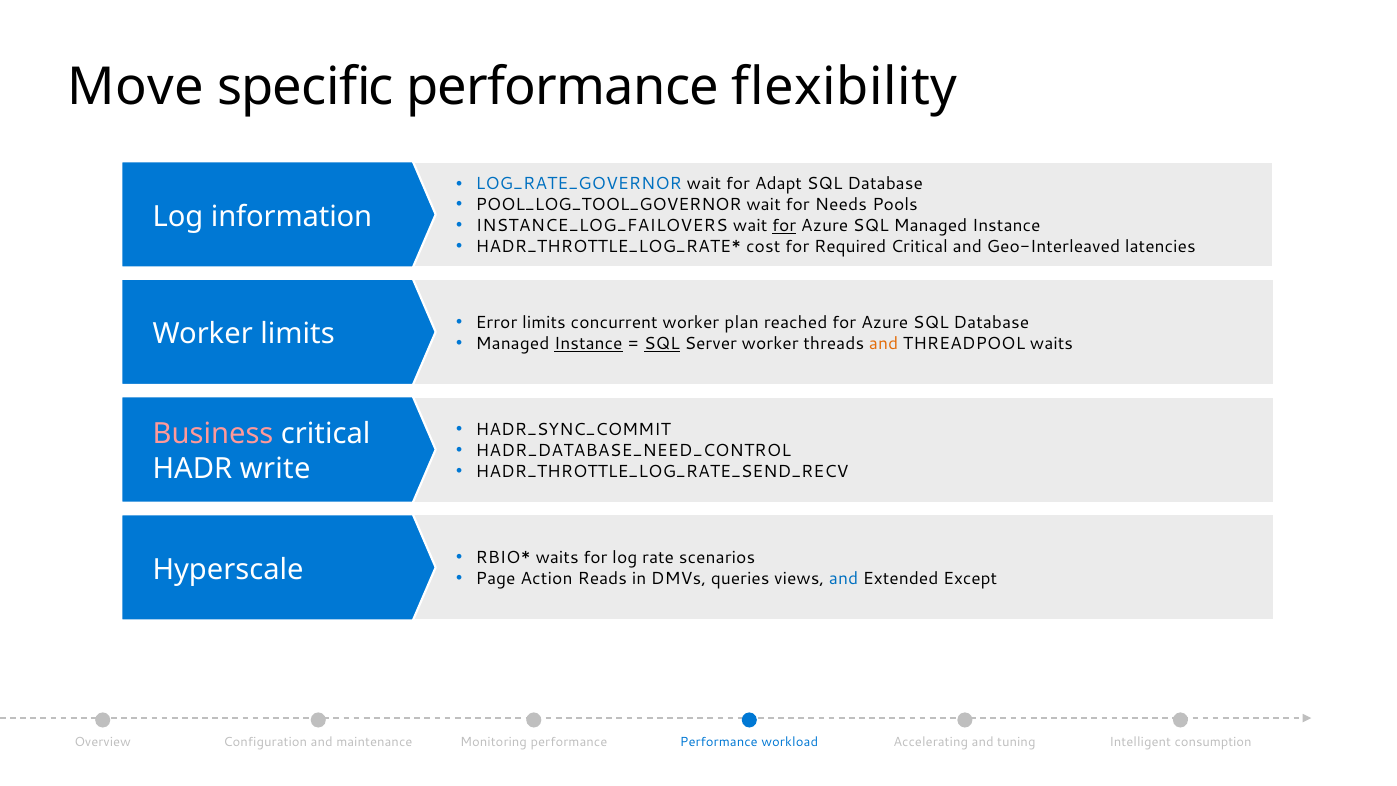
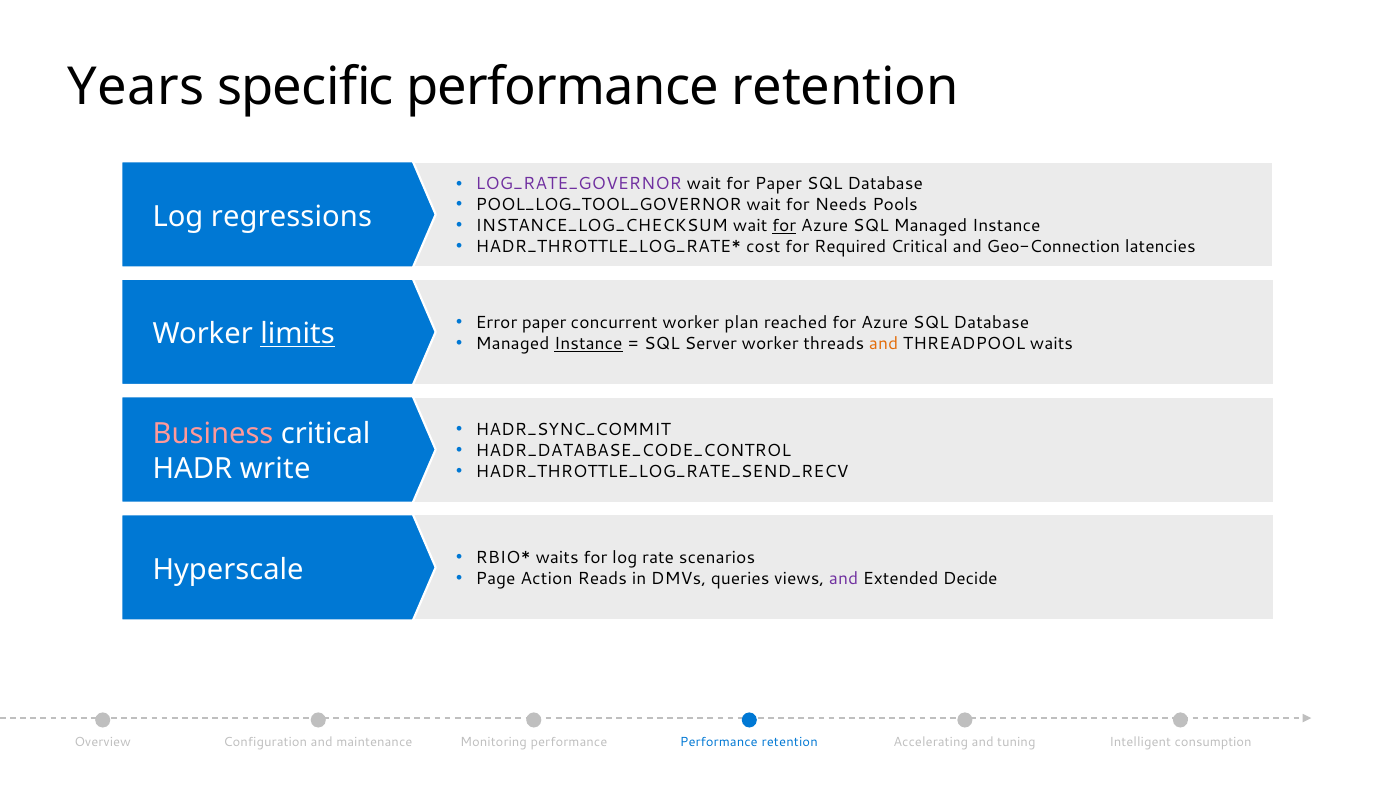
Move: Move -> Years (136, 87)
specific performance flexibility: flexibility -> retention (845, 87)
LOG_RATE_GOVERNOR colour: blue -> purple (579, 184)
for Adapt: Adapt -> Paper (778, 184)
information: information -> regressions (291, 216)
INSTANCE_LOG_FAILOVERS: INSTANCE_LOG_FAILOVERS -> INSTANCE_LOG_CHECKSUM (602, 226)
Geo-Interleaved: Geo-Interleaved -> Geo-Connection (1053, 247)
Error limits: limits -> paper (544, 323)
limits underline: none -> present (298, 334)
SQL underline: present -> none (662, 344)
HADR_DATABASE_NEED_CONTROL: HADR_DATABASE_NEED_CONTROL -> HADR_DATABASE_CODE_CONTROL (633, 451)
and colour: blue -> purple (844, 579)
Except: Except -> Decide (970, 579)
performance Performance workload: workload -> retention (790, 742)
